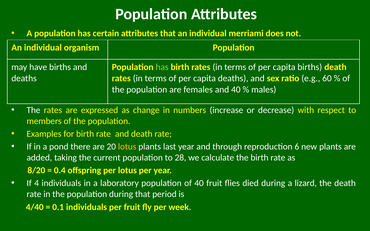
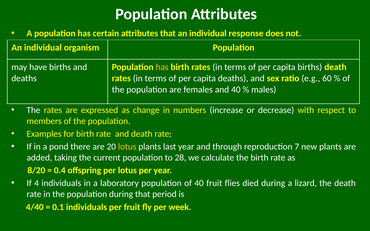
merriami: merriami -> response (246, 33)
has colour: light green -> yellow (162, 67)
6: 6 -> 7 (297, 147)
